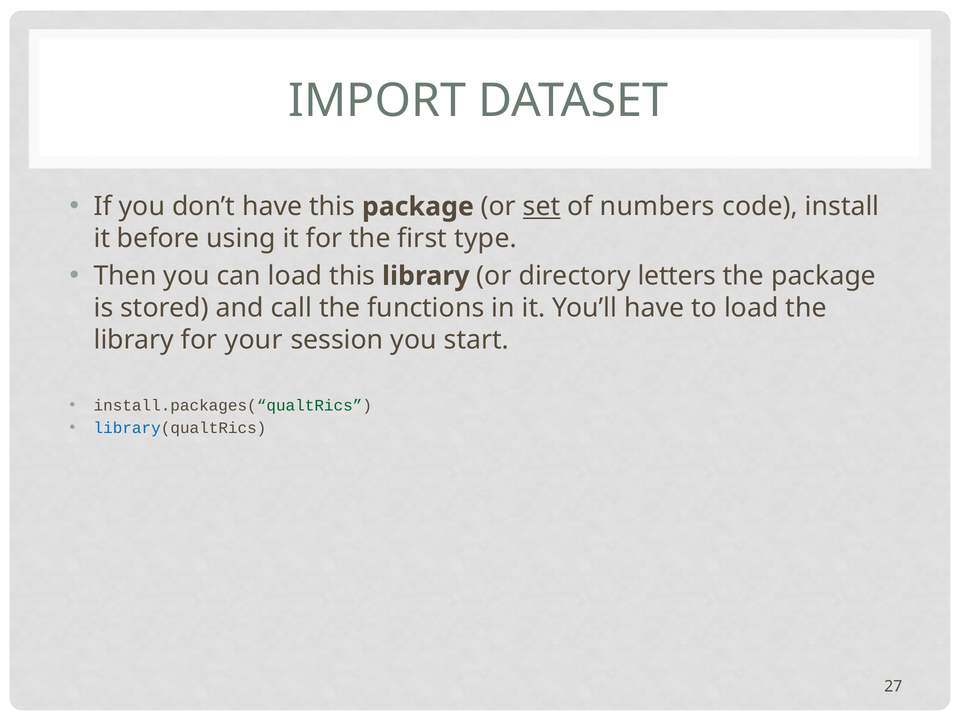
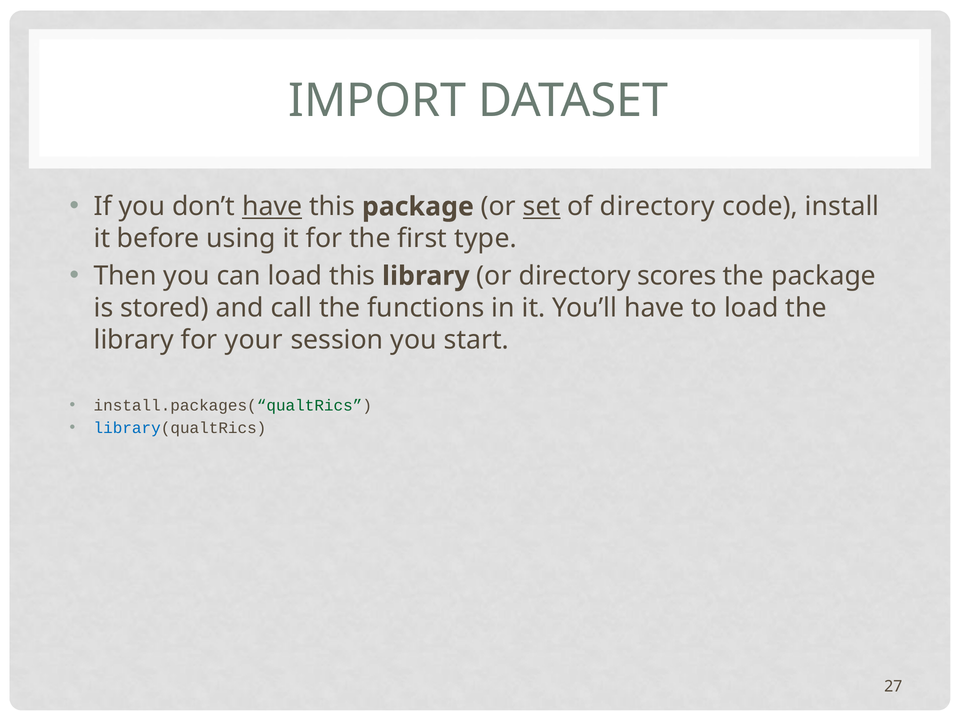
have underline: none -> present (272, 207)
of numbers: numbers -> directory (657, 207)
letters: letters -> scores (677, 276)
